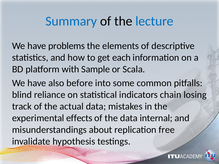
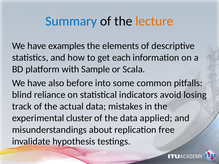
lecture colour: blue -> orange (154, 21)
problems: problems -> examples (67, 46)
chain: chain -> avoid (171, 95)
effects: effects -> cluster (79, 118)
internal: internal -> applied (156, 118)
